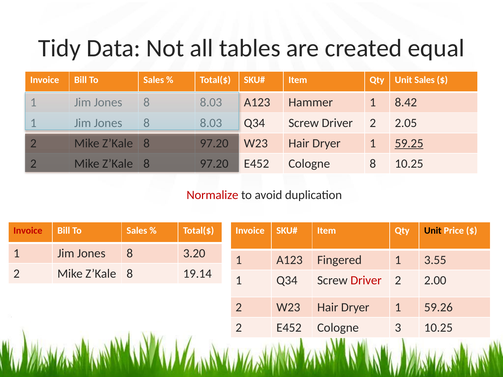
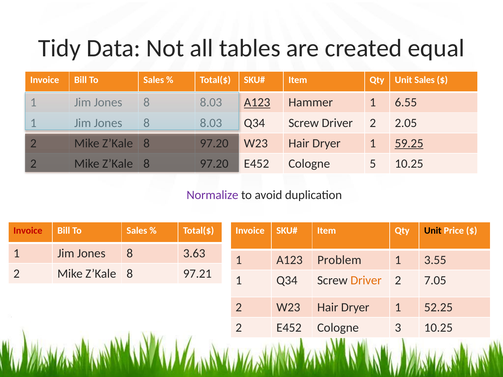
A123 underline: none -> present (257, 103)
8.42: 8.42 -> 6.55 (406, 103)
Cologne 8: 8 -> 5 (373, 164)
Normalize colour: red -> purple (212, 195)
3.20: 3.20 -> 3.63 (194, 253)
Fingered: Fingered -> Problem (339, 260)
19.14: 19.14 -> 97.21 (197, 274)
Driver colour: red -> orange (366, 281)
2.00: 2.00 -> 7.05 (435, 281)
59.26: 59.26 -> 52.25 (438, 307)
